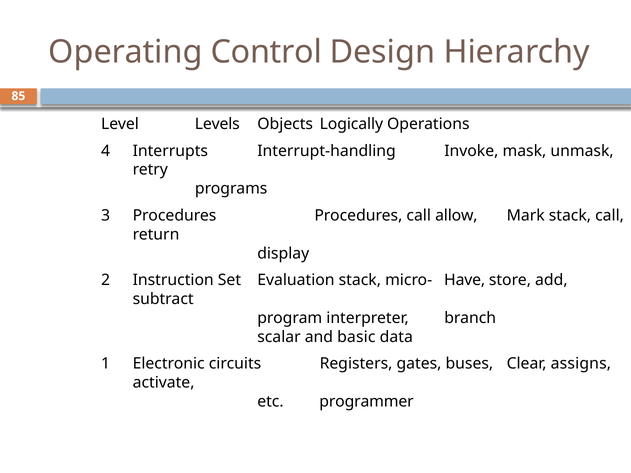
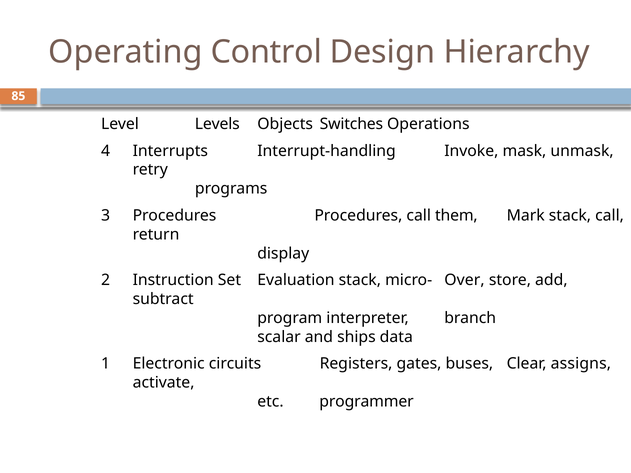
Logically: Logically -> Switches (351, 124)
allow: allow -> them (456, 216)
Have: Have -> Over (465, 280)
basic: basic -> ships (356, 337)
